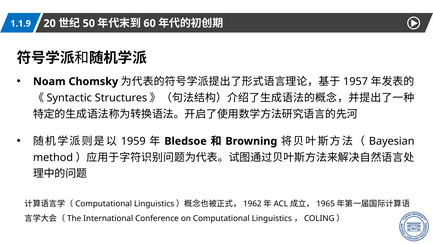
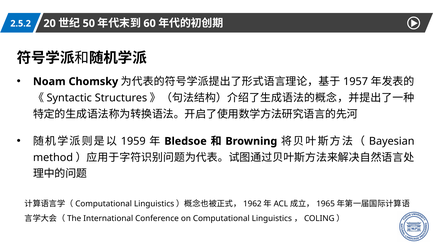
1.1.9: 1.1.9 -> 2.5.2 (21, 23)
